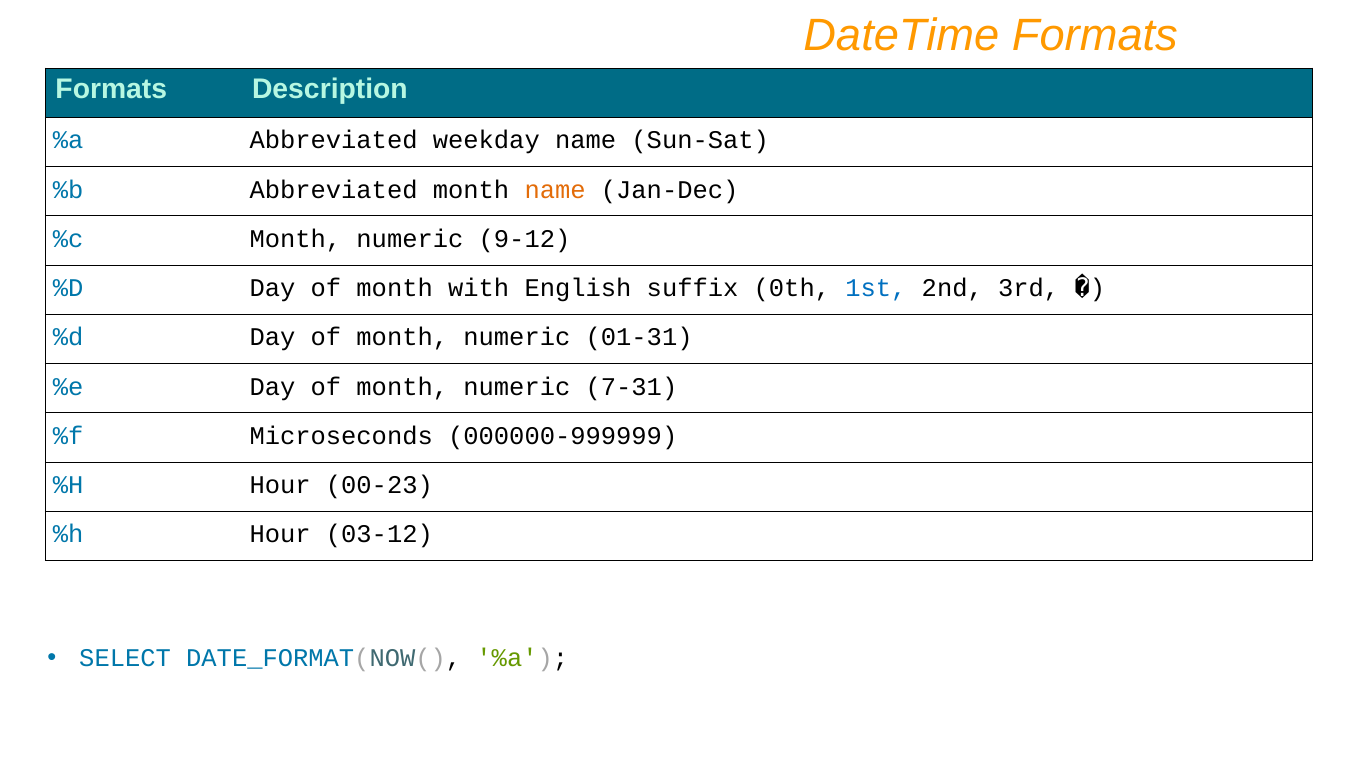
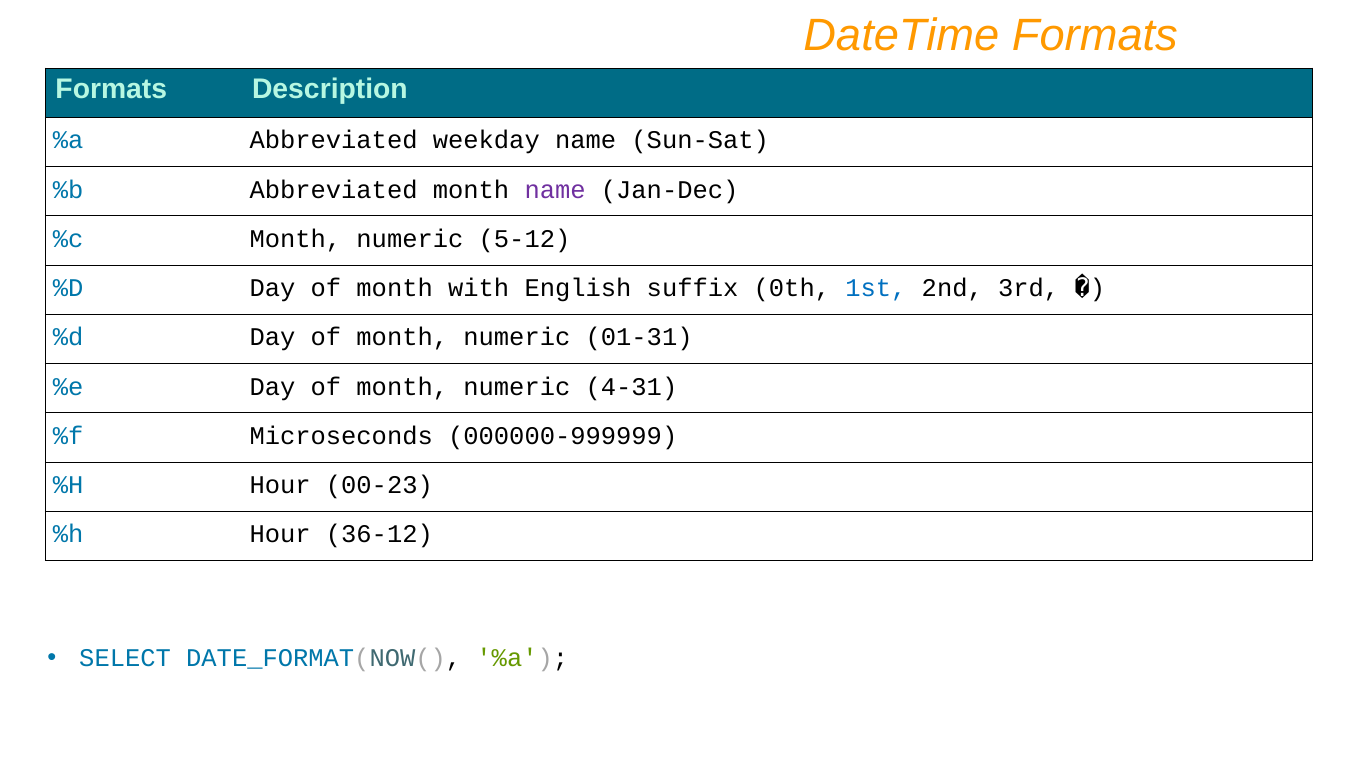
name colour: orange -> purple (555, 190)
9-12: 9-12 -> 5-12 (525, 239)
7-31: 7-31 -> 4-31 (631, 387)
03-12: 03-12 -> 36-12 (379, 534)
